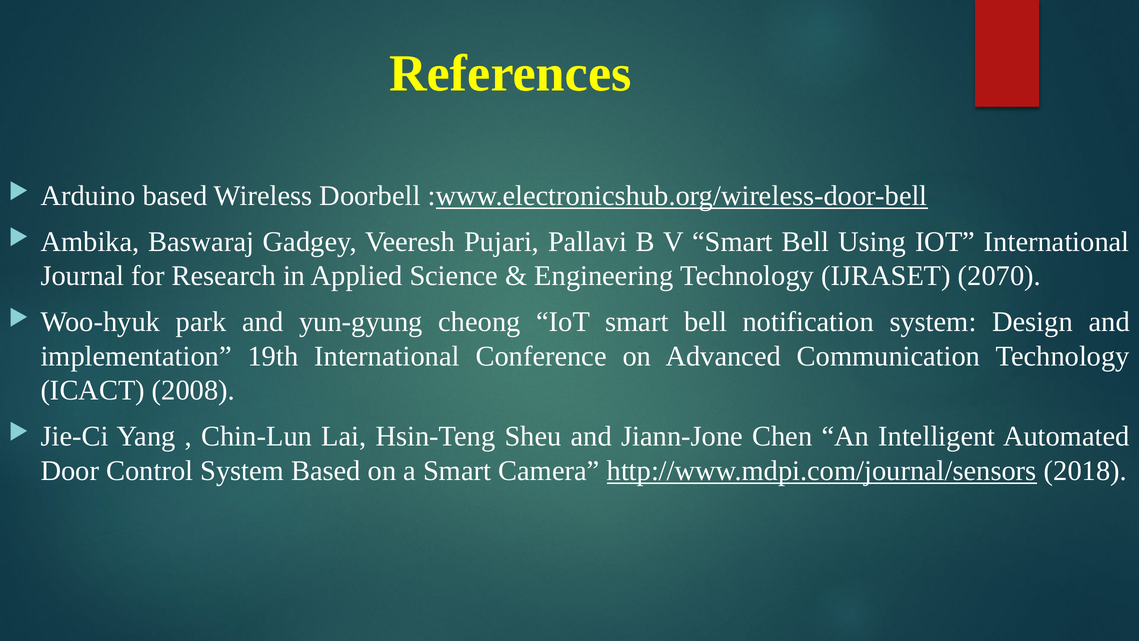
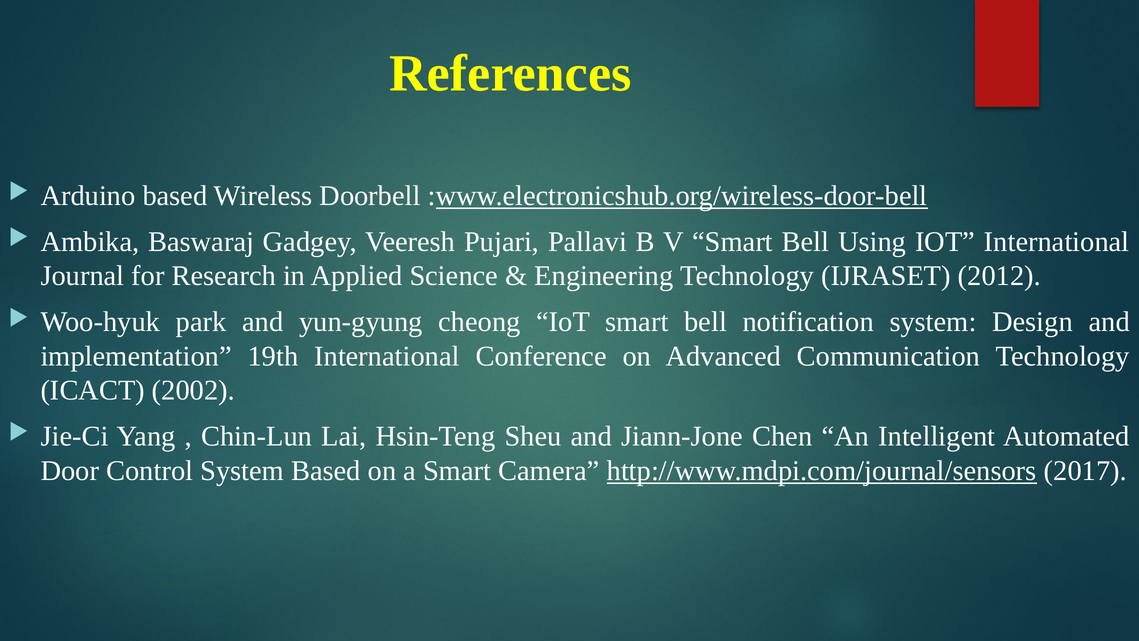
2070: 2070 -> 2012 (999, 276)
2008: 2008 -> 2002 (194, 390)
2018: 2018 -> 2017 (1085, 470)
